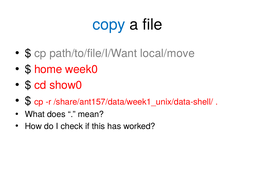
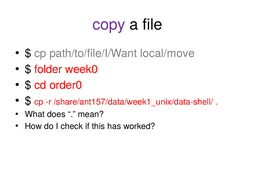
copy colour: blue -> purple (109, 25)
home: home -> folder (48, 69)
show0: show0 -> order0 (66, 85)
